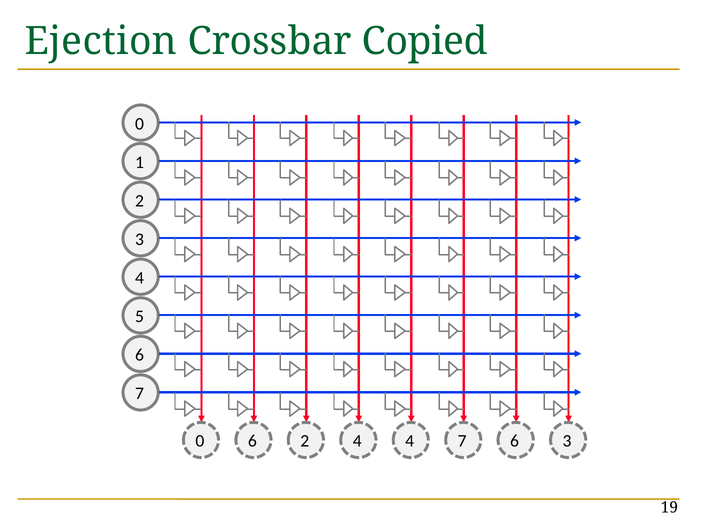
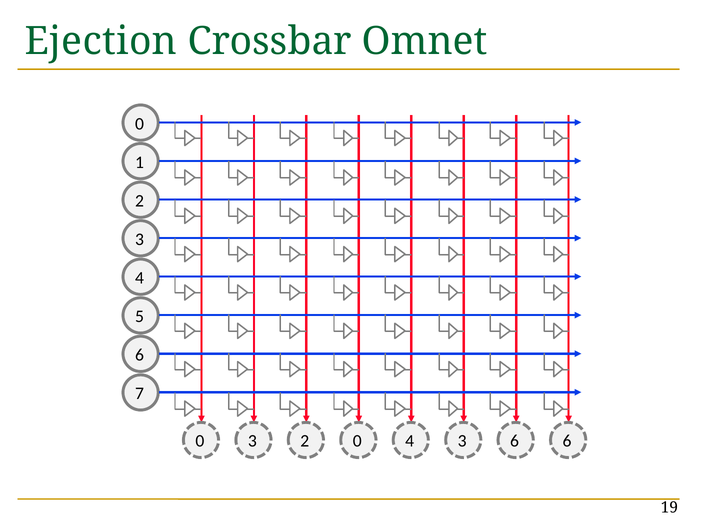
Copied: Copied -> Omnet (425, 41)
0 6: 6 -> 3 (252, 441)
2 4: 4 -> 0 (357, 441)
4 7: 7 -> 3 (462, 441)
6 3: 3 -> 6 (567, 441)
